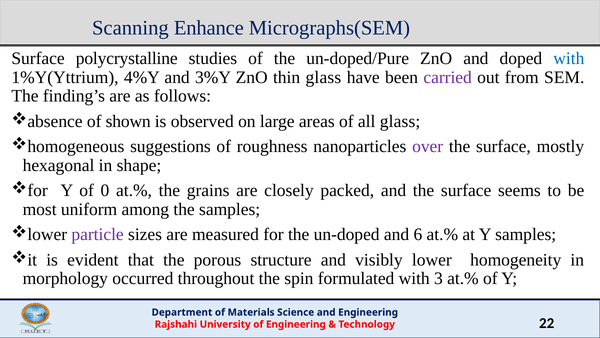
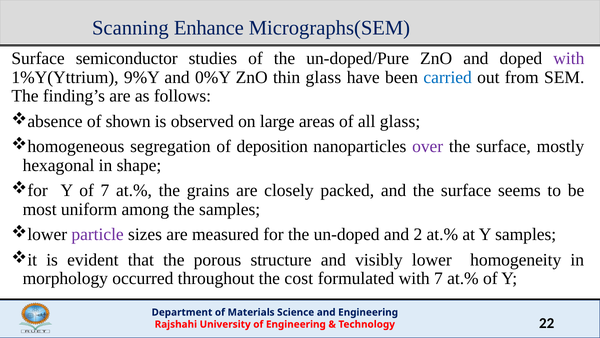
polycrystalline: polycrystalline -> semiconductor (127, 58)
with colour: blue -> purple (569, 58)
4%Y: 4%Y -> 9%Y (142, 77)
3%Y: 3%Y -> 0%Y (213, 77)
carried colour: purple -> blue (448, 77)
suggestions: suggestions -> segregation (170, 146)
roughness: roughness -> deposition (272, 146)
of 0: 0 -> 7 (105, 190)
6: 6 -> 2 (418, 234)
spin: spin -> cost (299, 278)
with 3: 3 -> 7 (438, 278)
